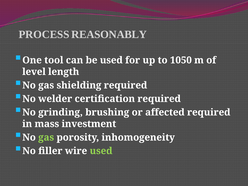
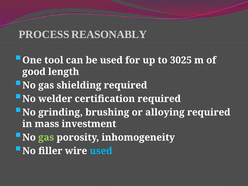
1050: 1050 -> 3025 (181, 60)
level: level -> good (34, 72)
affected: affected -> alloying (165, 112)
used colour: light green -> light blue (101, 151)
